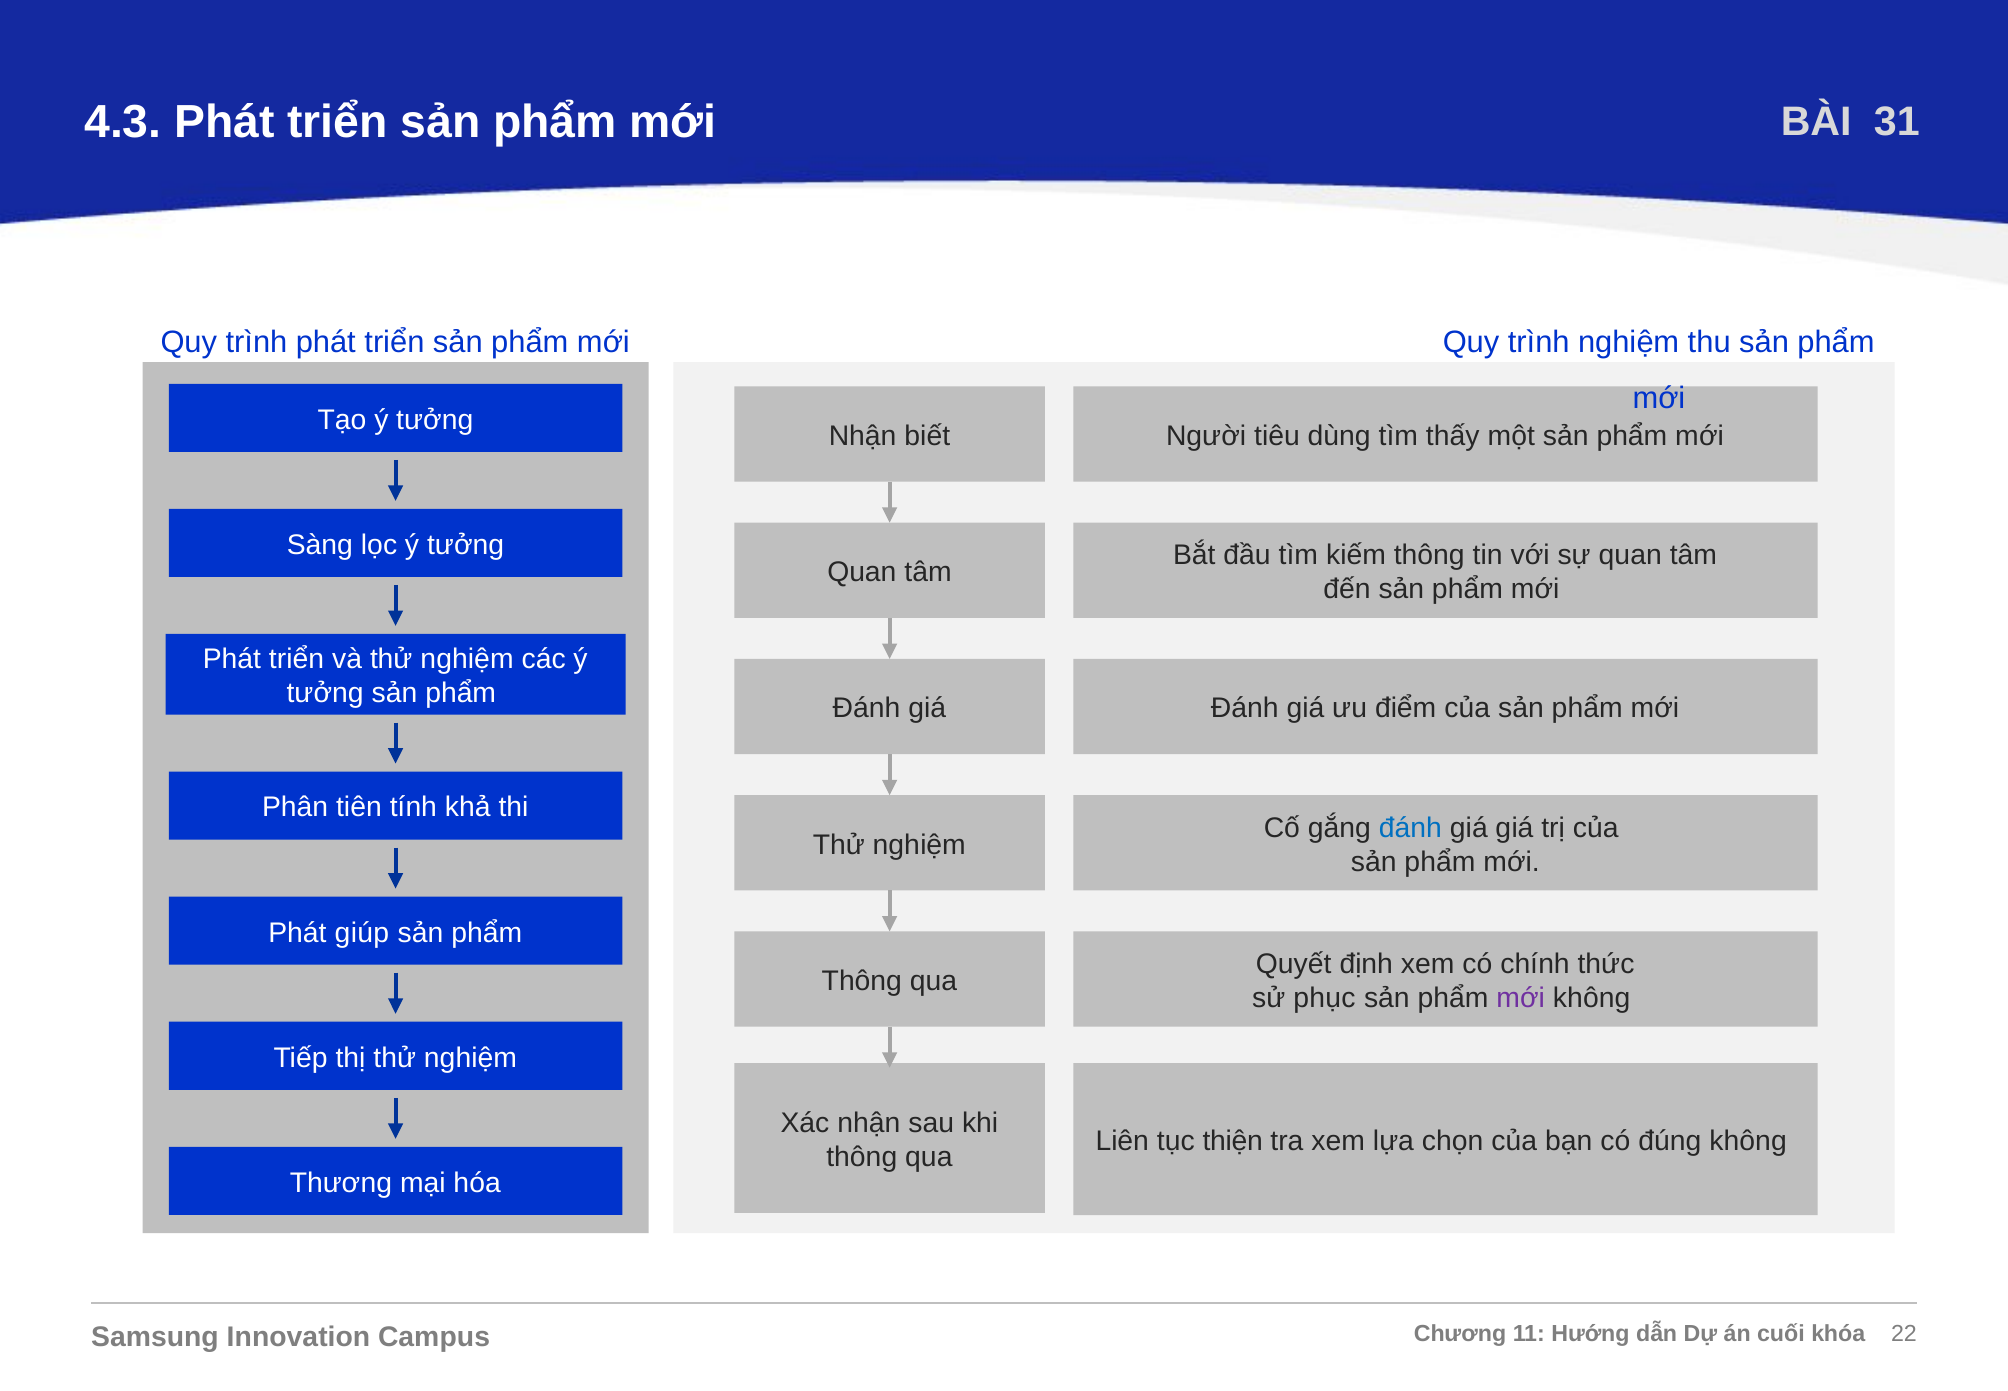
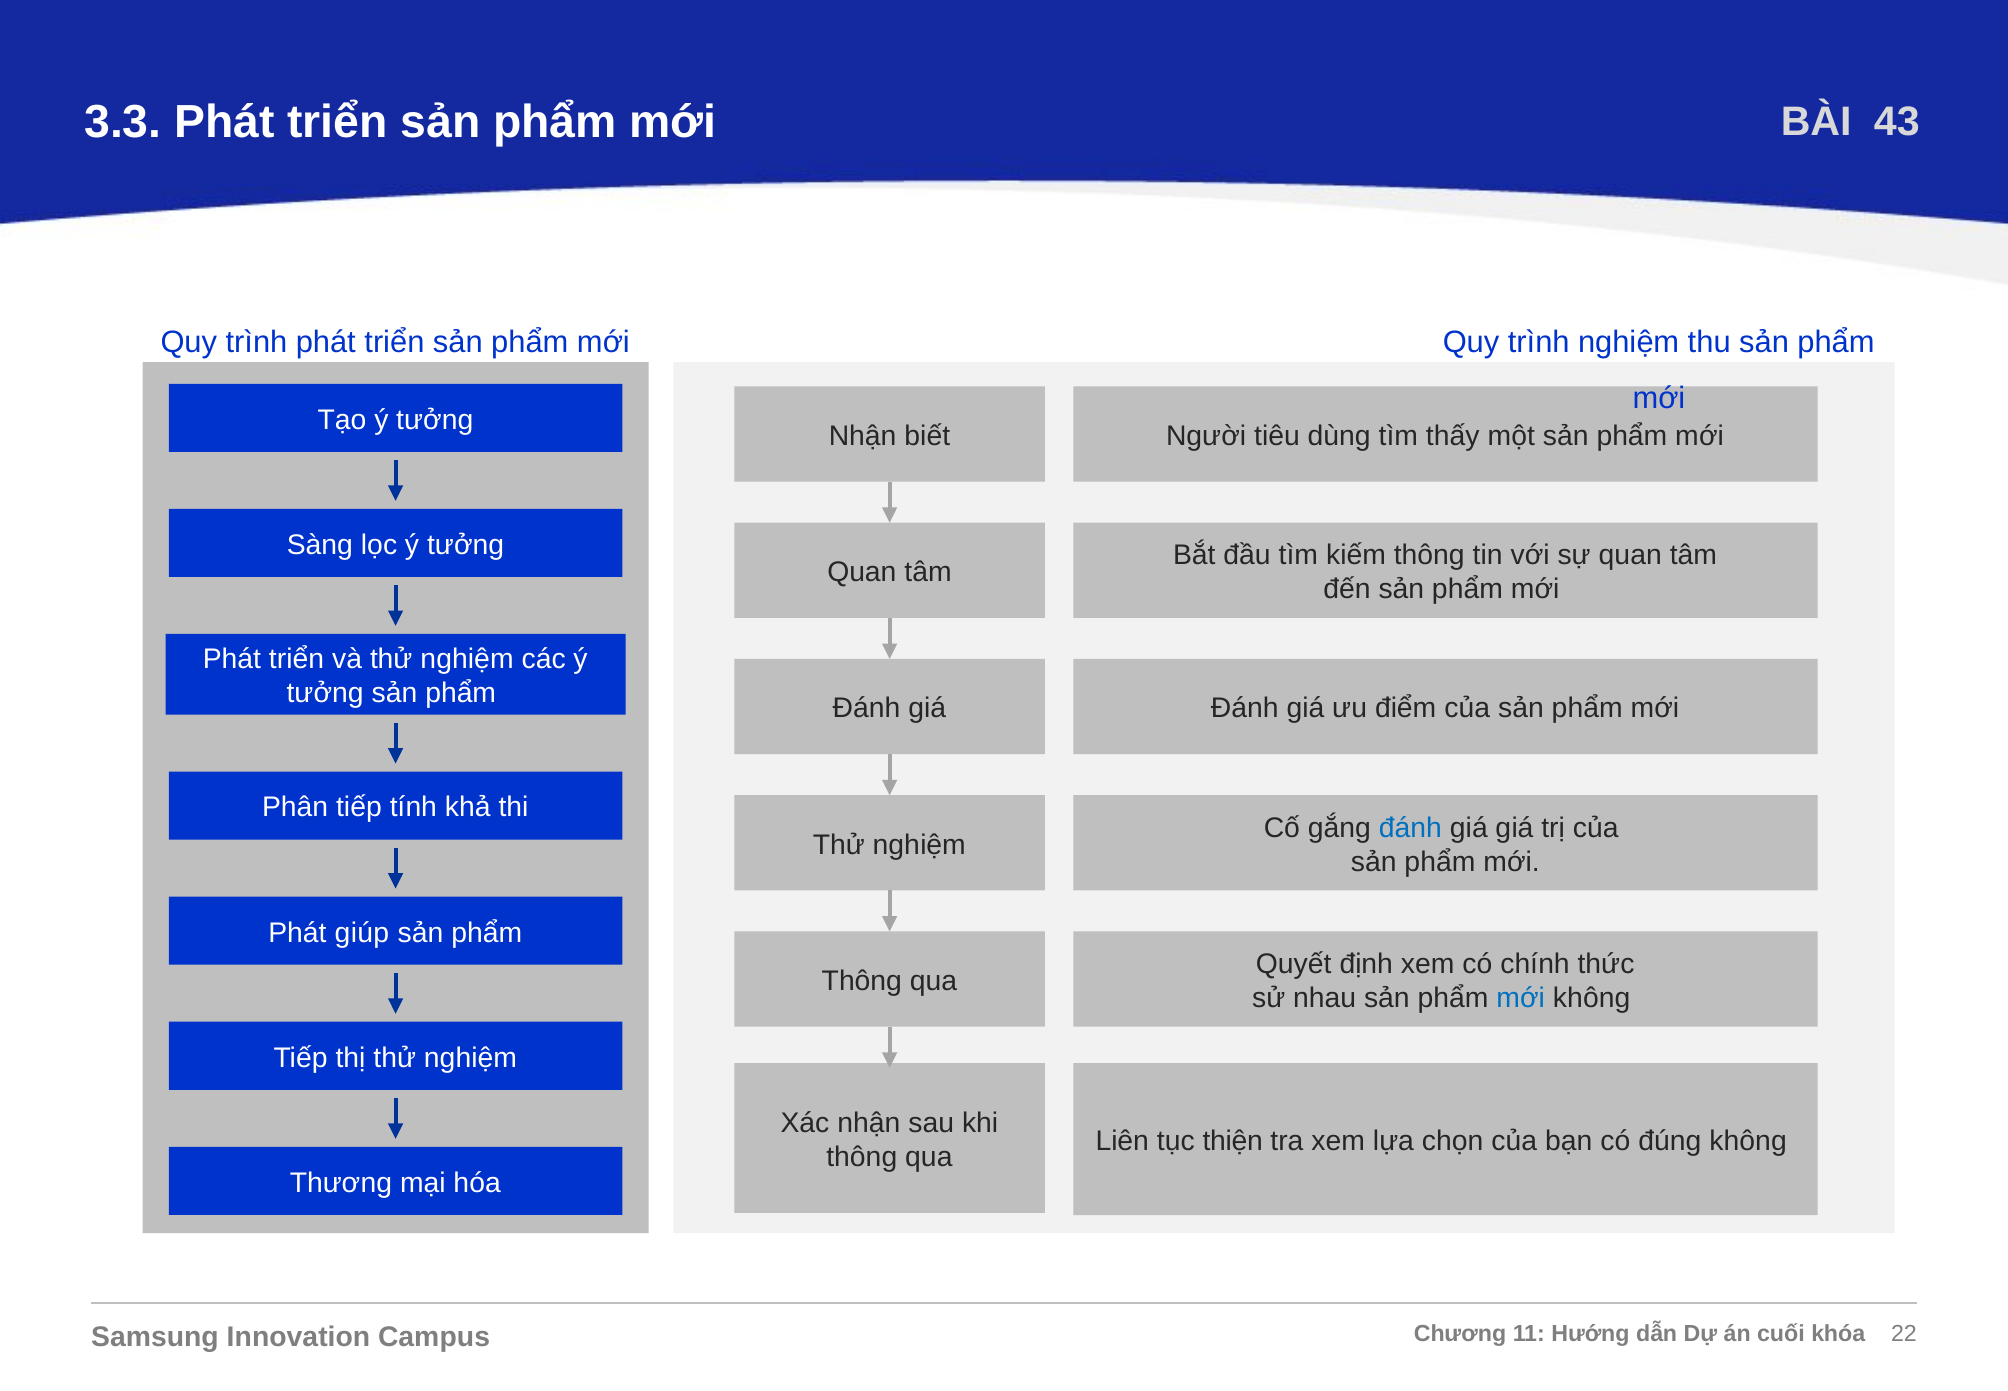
4.3: 4.3 -> 3.3 (123, 122)
31: 31 -> 43 (1897, 121)
Phân tiên: tiên -> tiếp (359, 807)
phục: phục -> nhau (1325, 998)
mới colour: purple -> blue (1521, 998)
